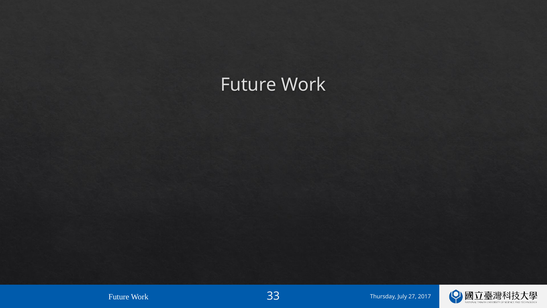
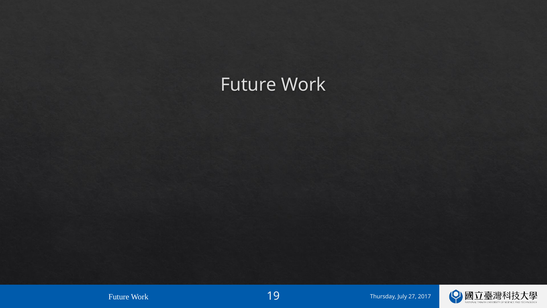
33: 33 -> 19 (273, 296)
